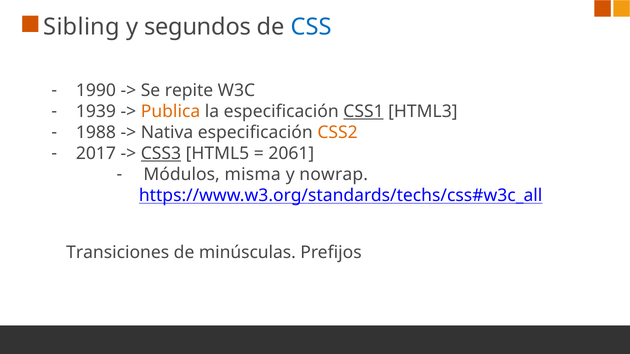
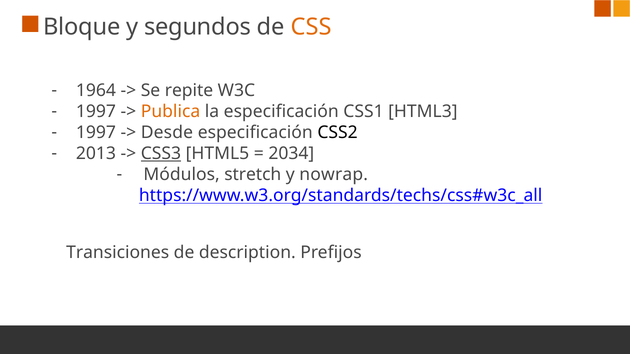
Sibling: Sibling -> Bloque (82, 27)
CSS colour: blue -> orange (311, 27)
1990: 1990 -> 1964 (96, 90)
1939: 1939 -> 1997 (96, 111)
CSS1 underline: present -> none (363, 111)
1988: 1988 -> 1997 (96, 132)
Nativa: Nativa -> Desde (167, 132)
CSS2 colour: orange -> black (338, 132)
2017: 2017 -> 2013 (96, 153)
2061: 2061 -> 2034 (291, 153)
misma: misma -> stretch (253, 174)
minúsculas: minúsculas -> description (247, 253)
